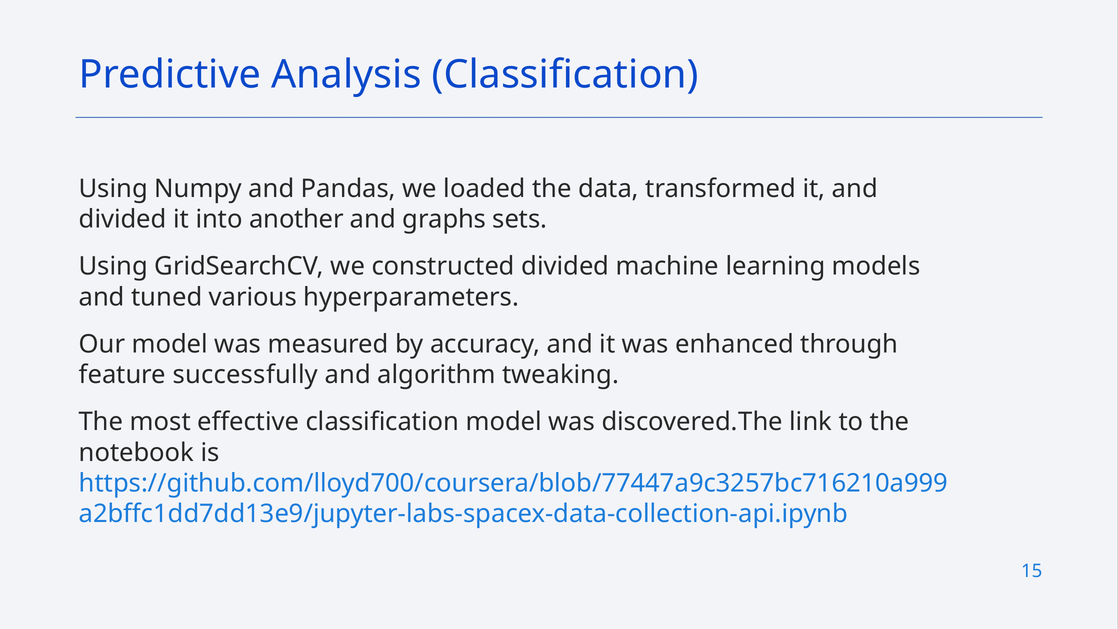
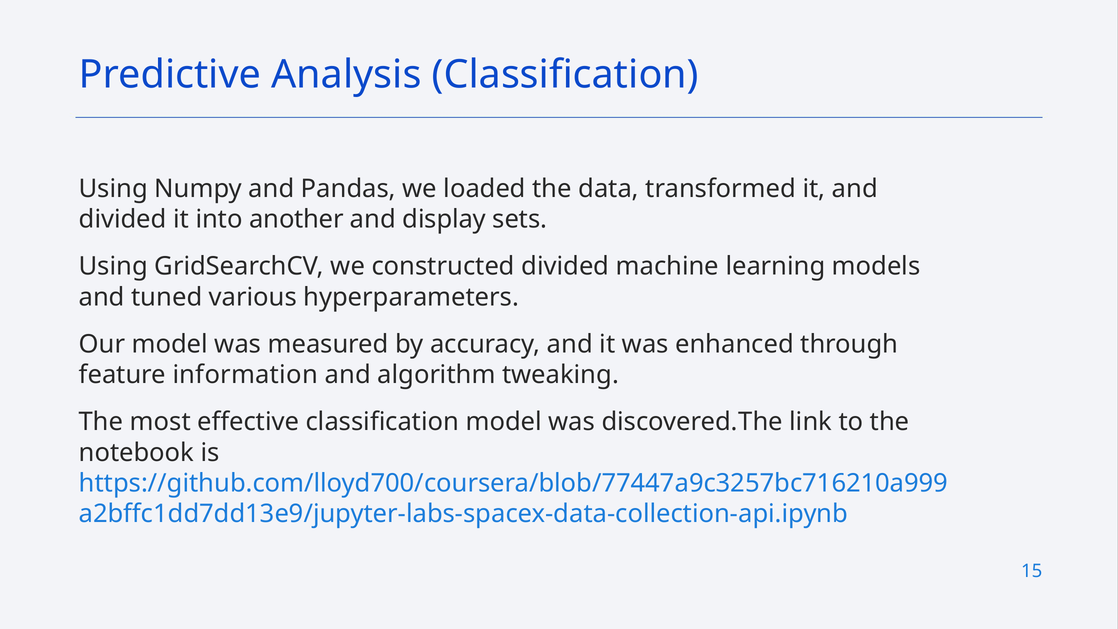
graphs: graphs -> display (444, 219)
successfully: successfully -> information (245, 375)
